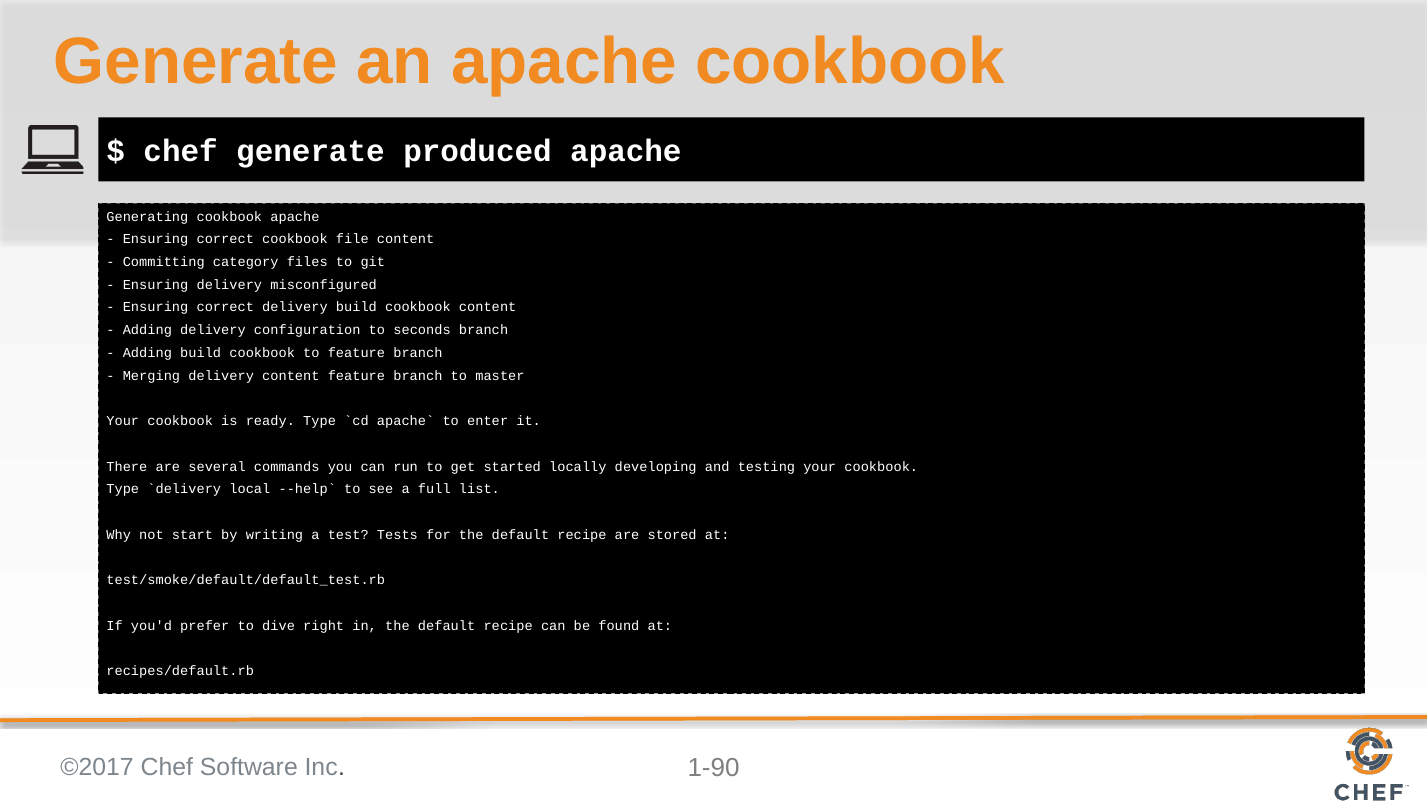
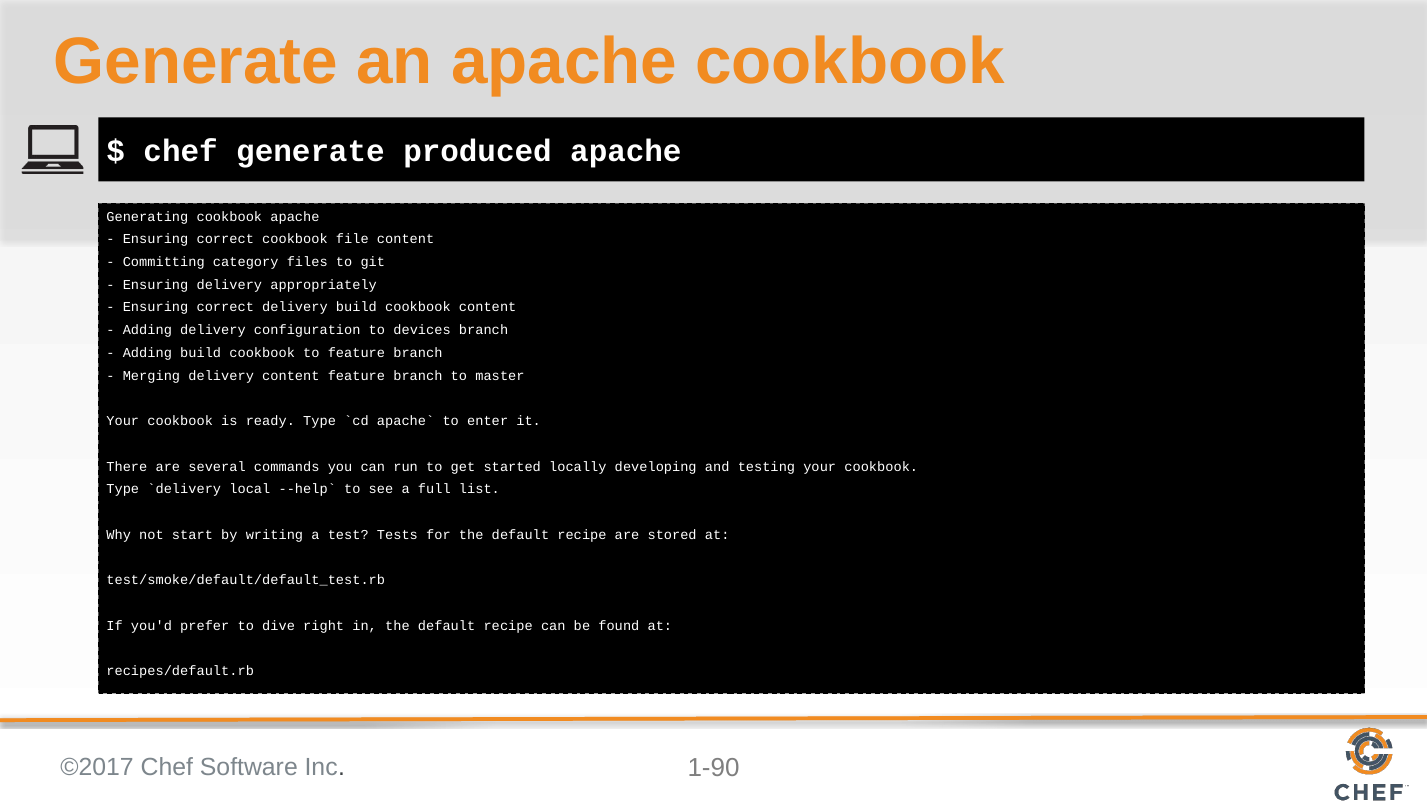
misconfigured: misconfigured -> appropriately (324, 285)
seconds: seconds -> devices (422, 330)
